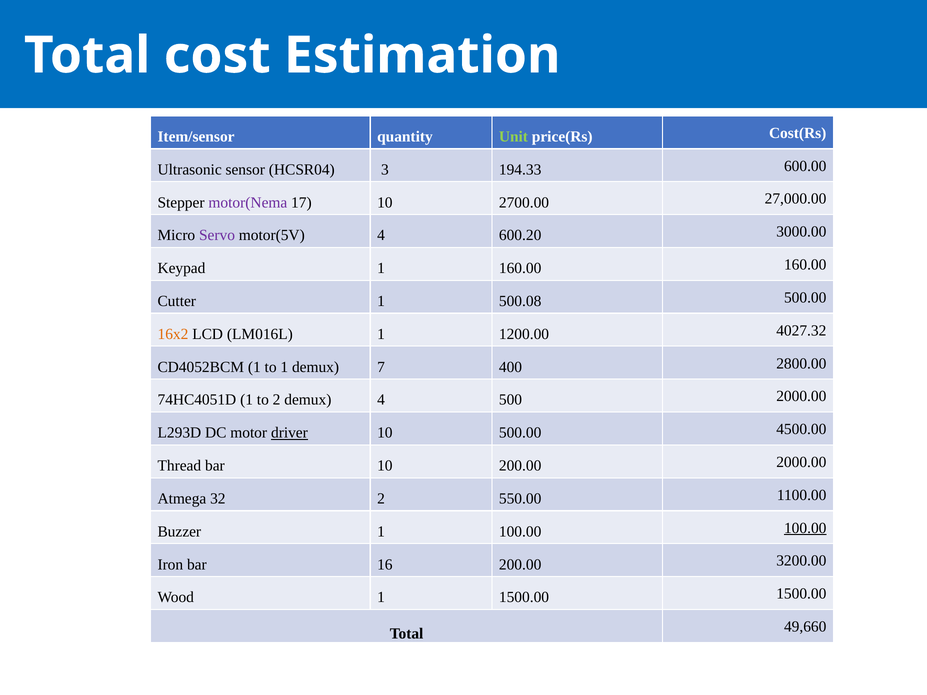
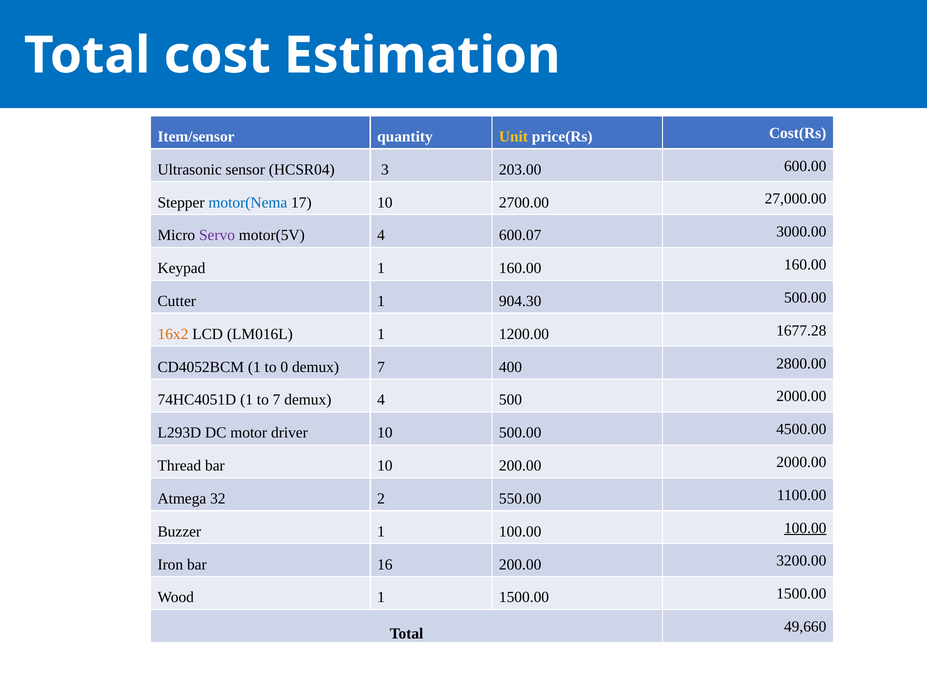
Unit colour: light green -> yellow (513, 137)
194.33: 194.33 -> 203.00 (520, 170)
motor(Nema colour: purple -> blue (248, 203)
600.20: 600.20 -> 600.07 (520, 235)
500.08: 500.08 -> 904.30 (520, 301)
4027.32: 4027.32 -> 1677.28 (801, 331)
to 1: 1 -> 0 (284, 367)
to 2: 2 -> 7 (277, 400)
driver underline: present -> none (289, 433)
